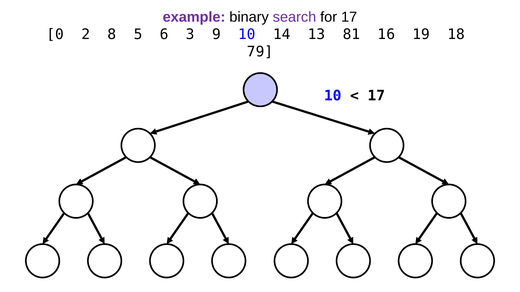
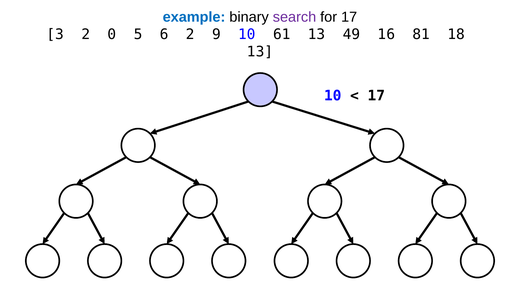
example colour: purple -> blue (194, 17)
0: 0 -> 3 (55, 34)
2 8: 8 -> 0 (112, 34)
6 3: 3 -> 2 (190, 34)
14: 14 -> 61 (282, 34)
81: 81 -> 49 (351, 34)
19: 19 -> 81 (421, 34)
79: 79 -> 13 (260, 52)
